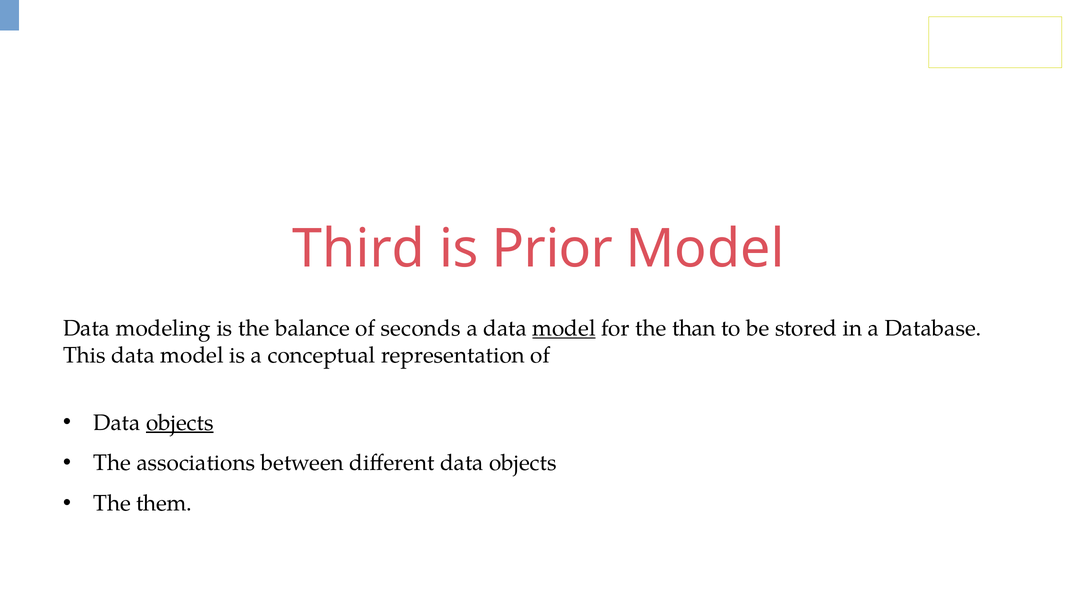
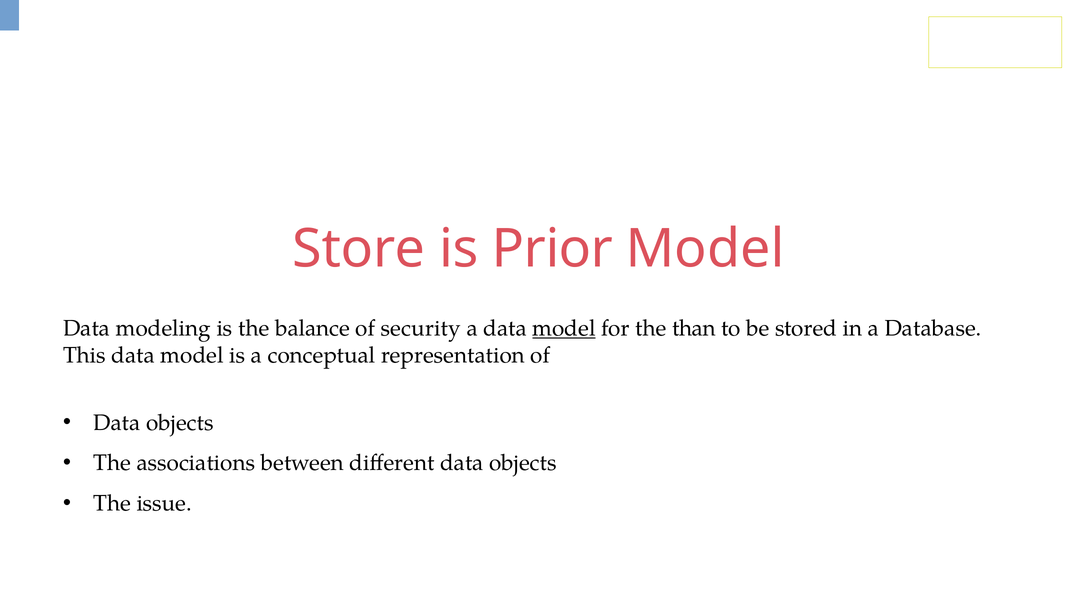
Third: Third -> Store (359, 249)
seconds: seconds -> security (421, 328)
objects underline: present -> none (180, 422)
them: them -> issue (164, 503)
